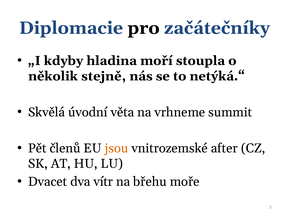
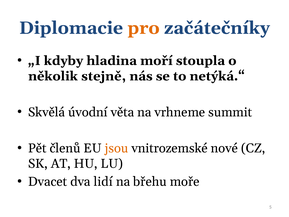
pro colour: black -> orange (144, 28)
after: after -> nové (224, 148)
vítr: vítr -> lidí (103, 181)
